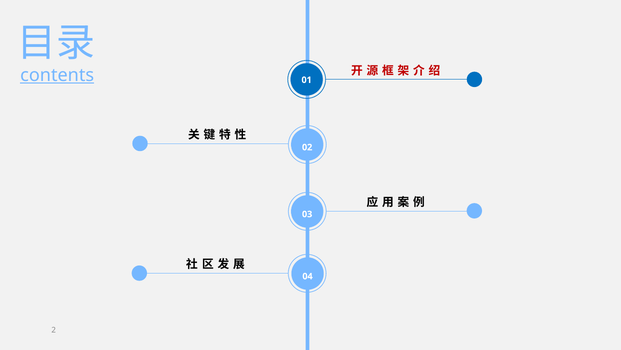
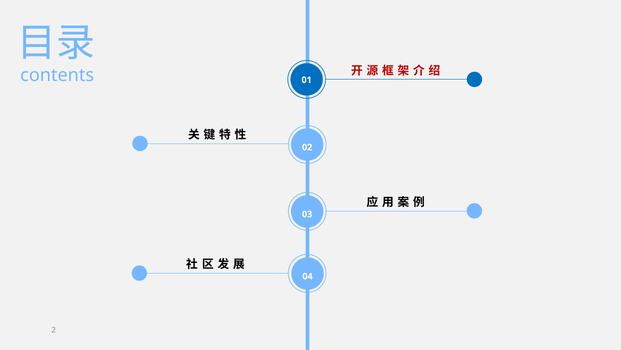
contents underline: present -> none (57, 75)
